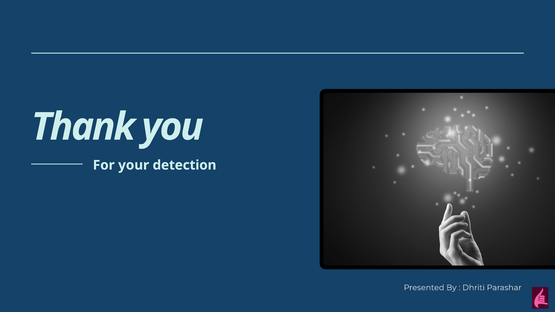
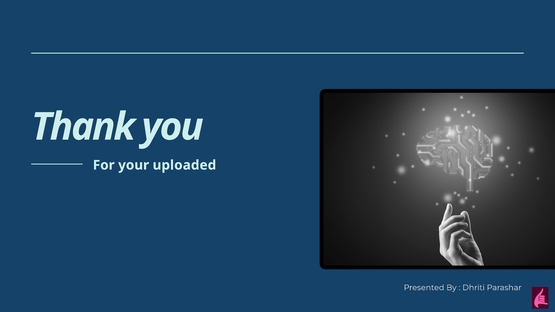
detection: detection -> uploaded (184, 165)
